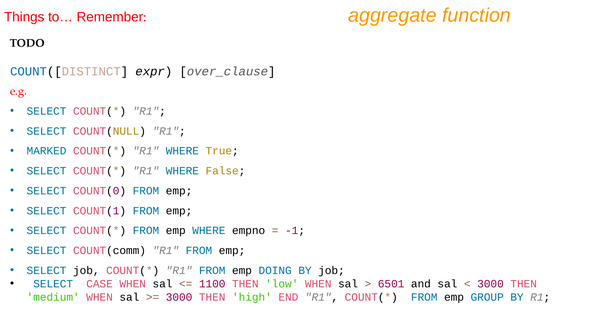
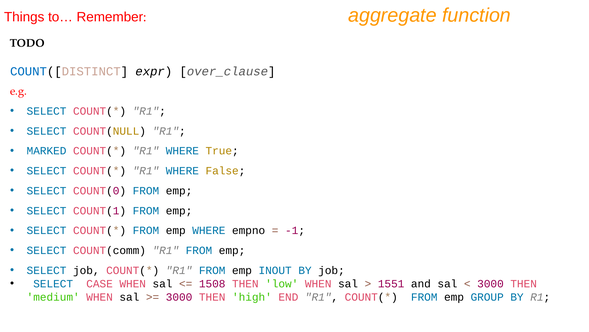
DOING: DOING -> INOUT (275, 270)
1100: 1100 -> 1508 (212, 283)
6501: 6501 -> 1551 (391, 283)
